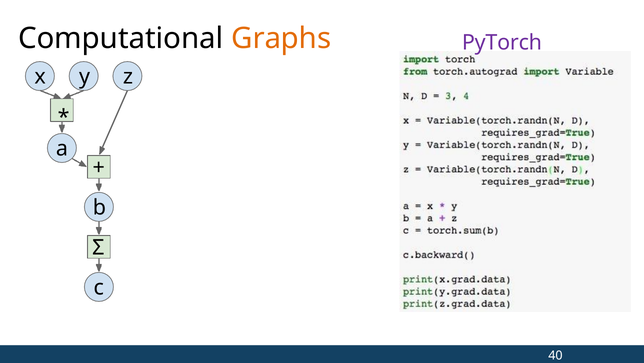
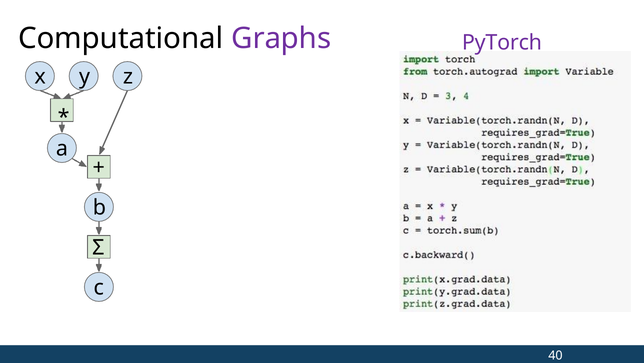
Graphs colour: orange -> purple (281, 38)
